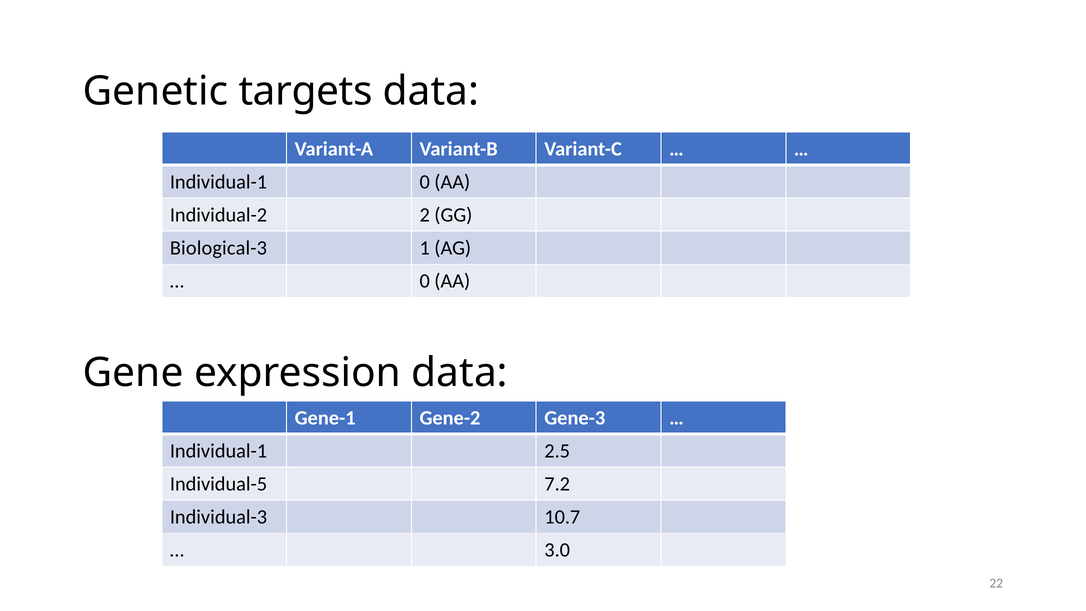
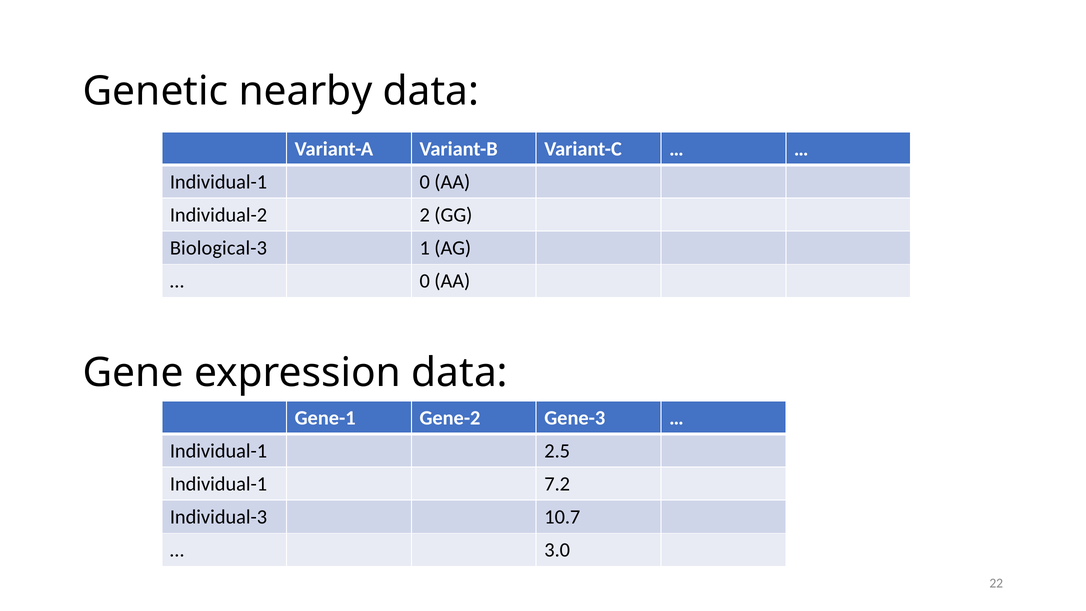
targets: targets -> nearby (306, 91)
Individual-5: Individual-5 -> Individual-1 (219, 484)
